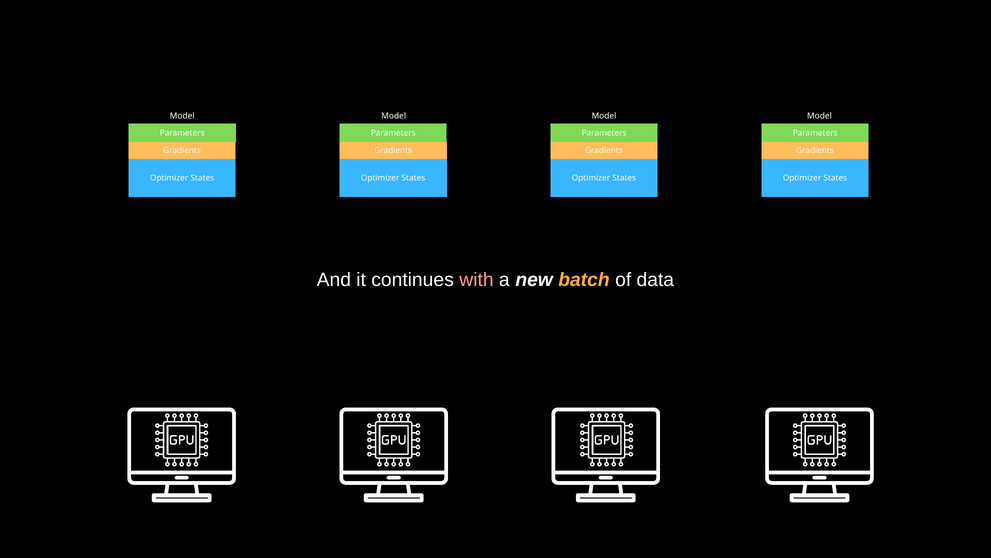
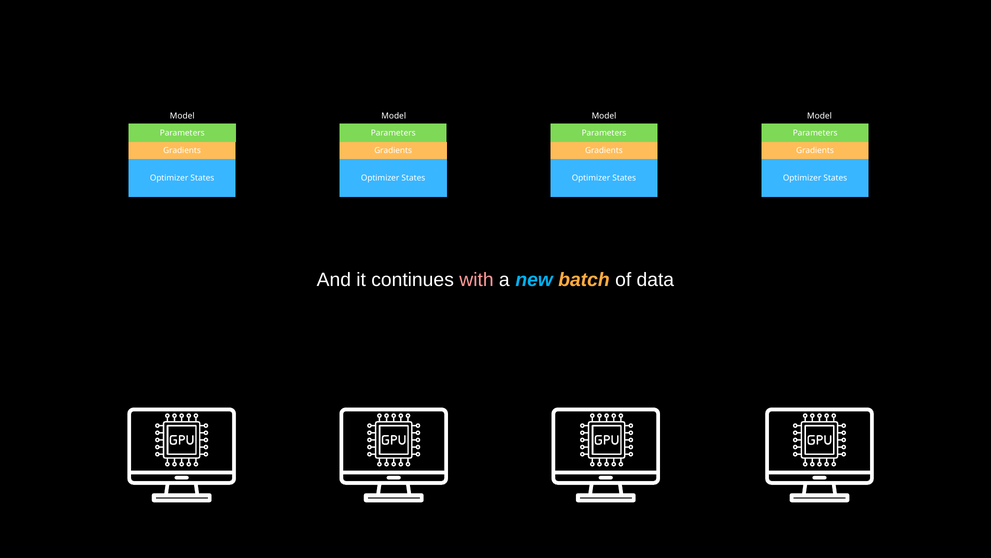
new colour: white -> light blue (534, 280)
